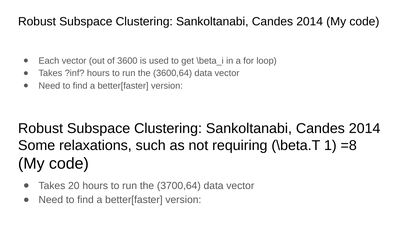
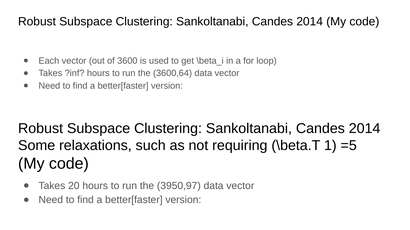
=8: =8 -> =5 (349, 146)
3700,64: 3700,64 -> 3950,97 (179, 186)
